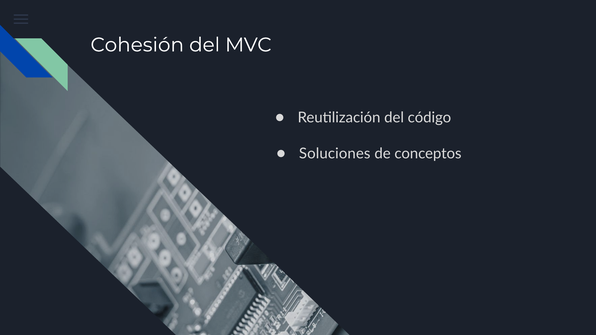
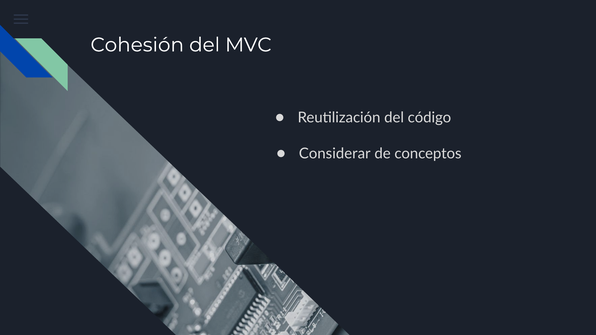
Soluciones: Soluciones -> Considerar (335, 154)
